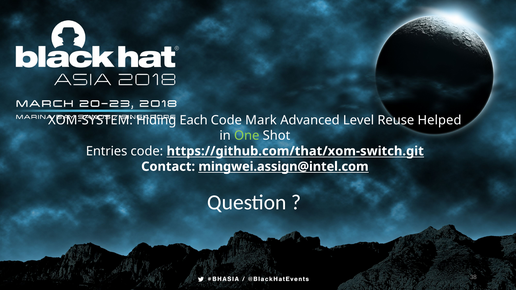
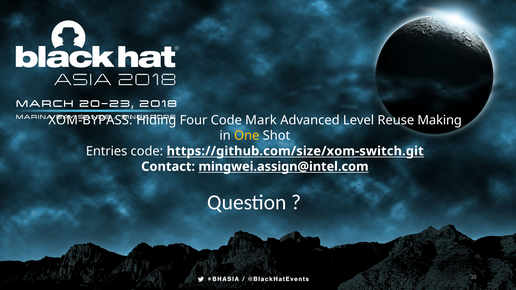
XOM-SYSTEM: XOM-SYSTEM -> XOM-BYPASS (90, 120)
Each: Each -> Four (194, 120)
Helped: Helped -> Making (440, 120)
One colour: light green -> yellow (247, 136)
https://github.com/that/xom-switch.git: https://github.com/that/xom-switch.git -> https://github.com/size/xom-switch.git (295, 151)
